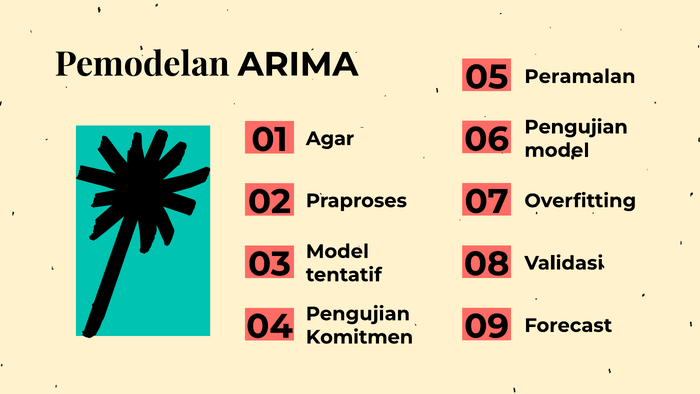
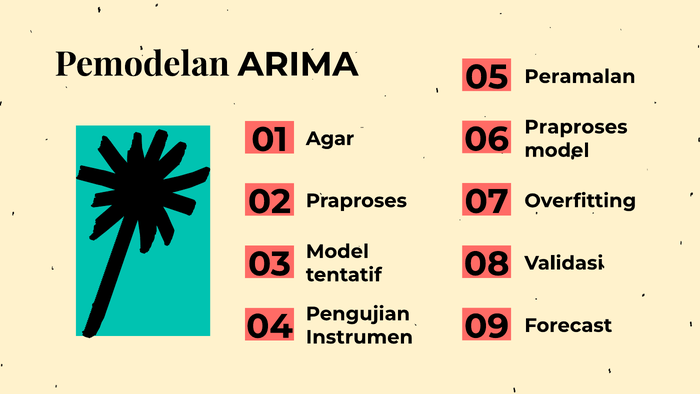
01 Pengujian: Pengujian -> Praproses (576, 127)
Komitmen: Komitmen -> Instrumen (359, 337)
